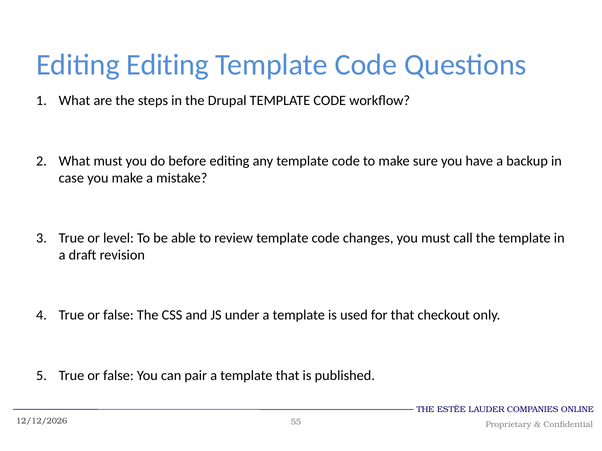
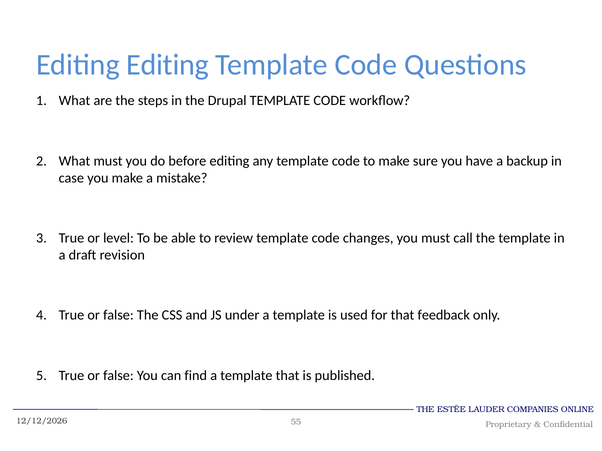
checkout: checkout -> feedback (444, 316)
pair: pair -> find (196, 376)
